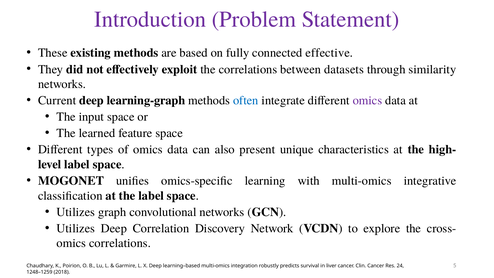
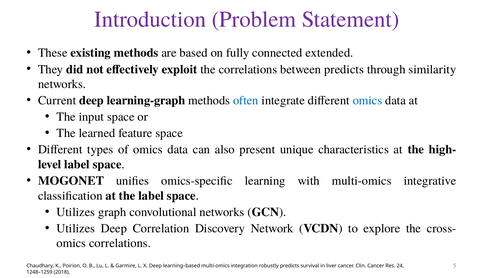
effective: effective -> extended (329, 53)
between datasets: datasets -> predicts (344, 69)
omics colour: purple -> blue (367, 100)
